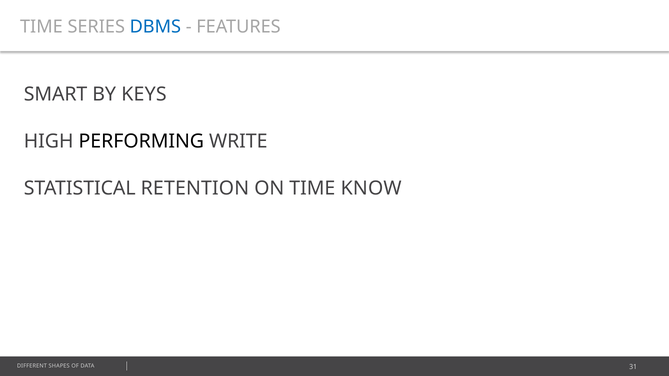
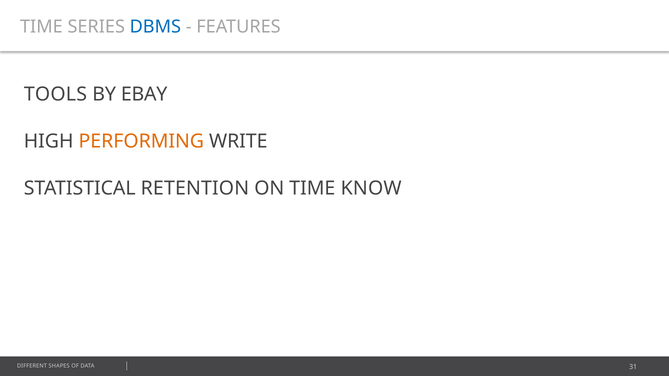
SMART: SMART -> TOOLS (55, 95)
KEYS: KEYS -> EBAY (144, 95)
PERFORMING colour: black -> orange (141, 141)
